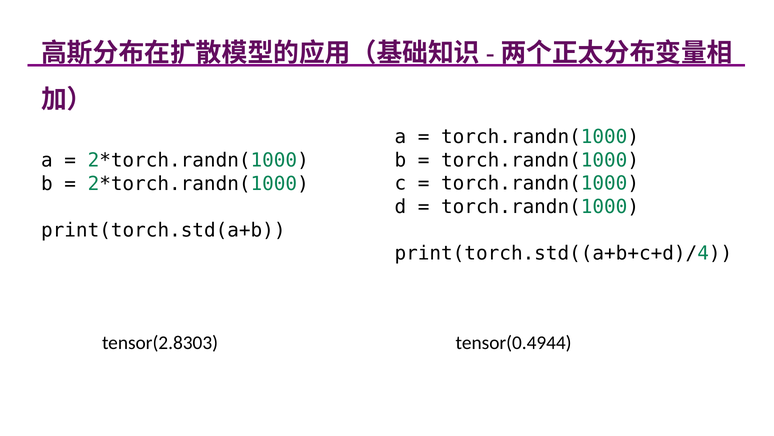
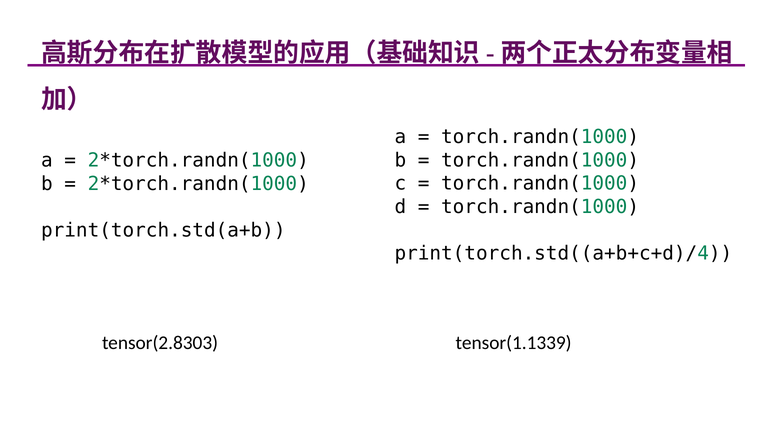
tensor(0.4944: tensor(0.4944 -> tensor(1.1339 (514, 342)
